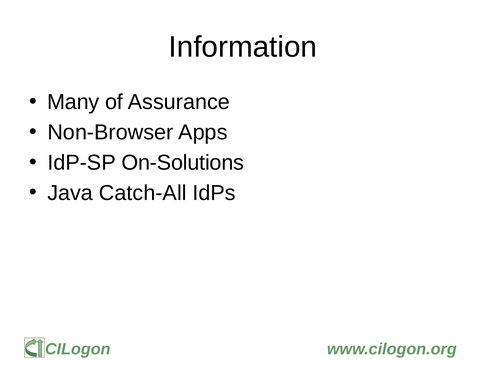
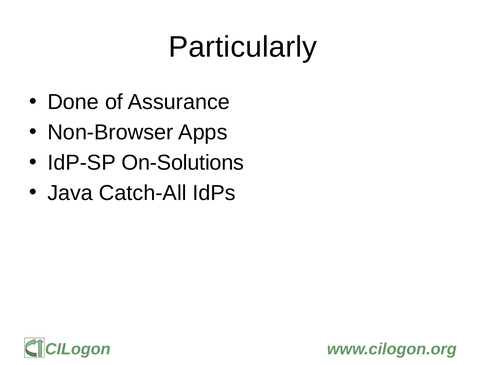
Information: Information -> Particularly (243, 47)
Many: Many -> Done (73, 102)
